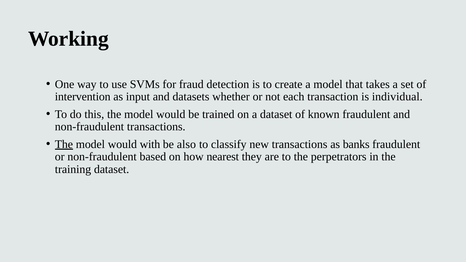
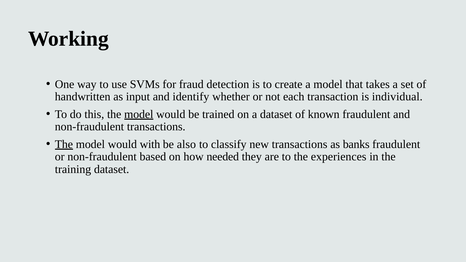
intervention: intervention -> handwritten (83, 97)
datasets: datasets -> identify (191, 97)
model underline: none -> present (139, 114)
nearest: nearest -> needed (223, 157)
perpetrators: perpetrators -> experiences (339, 157)
